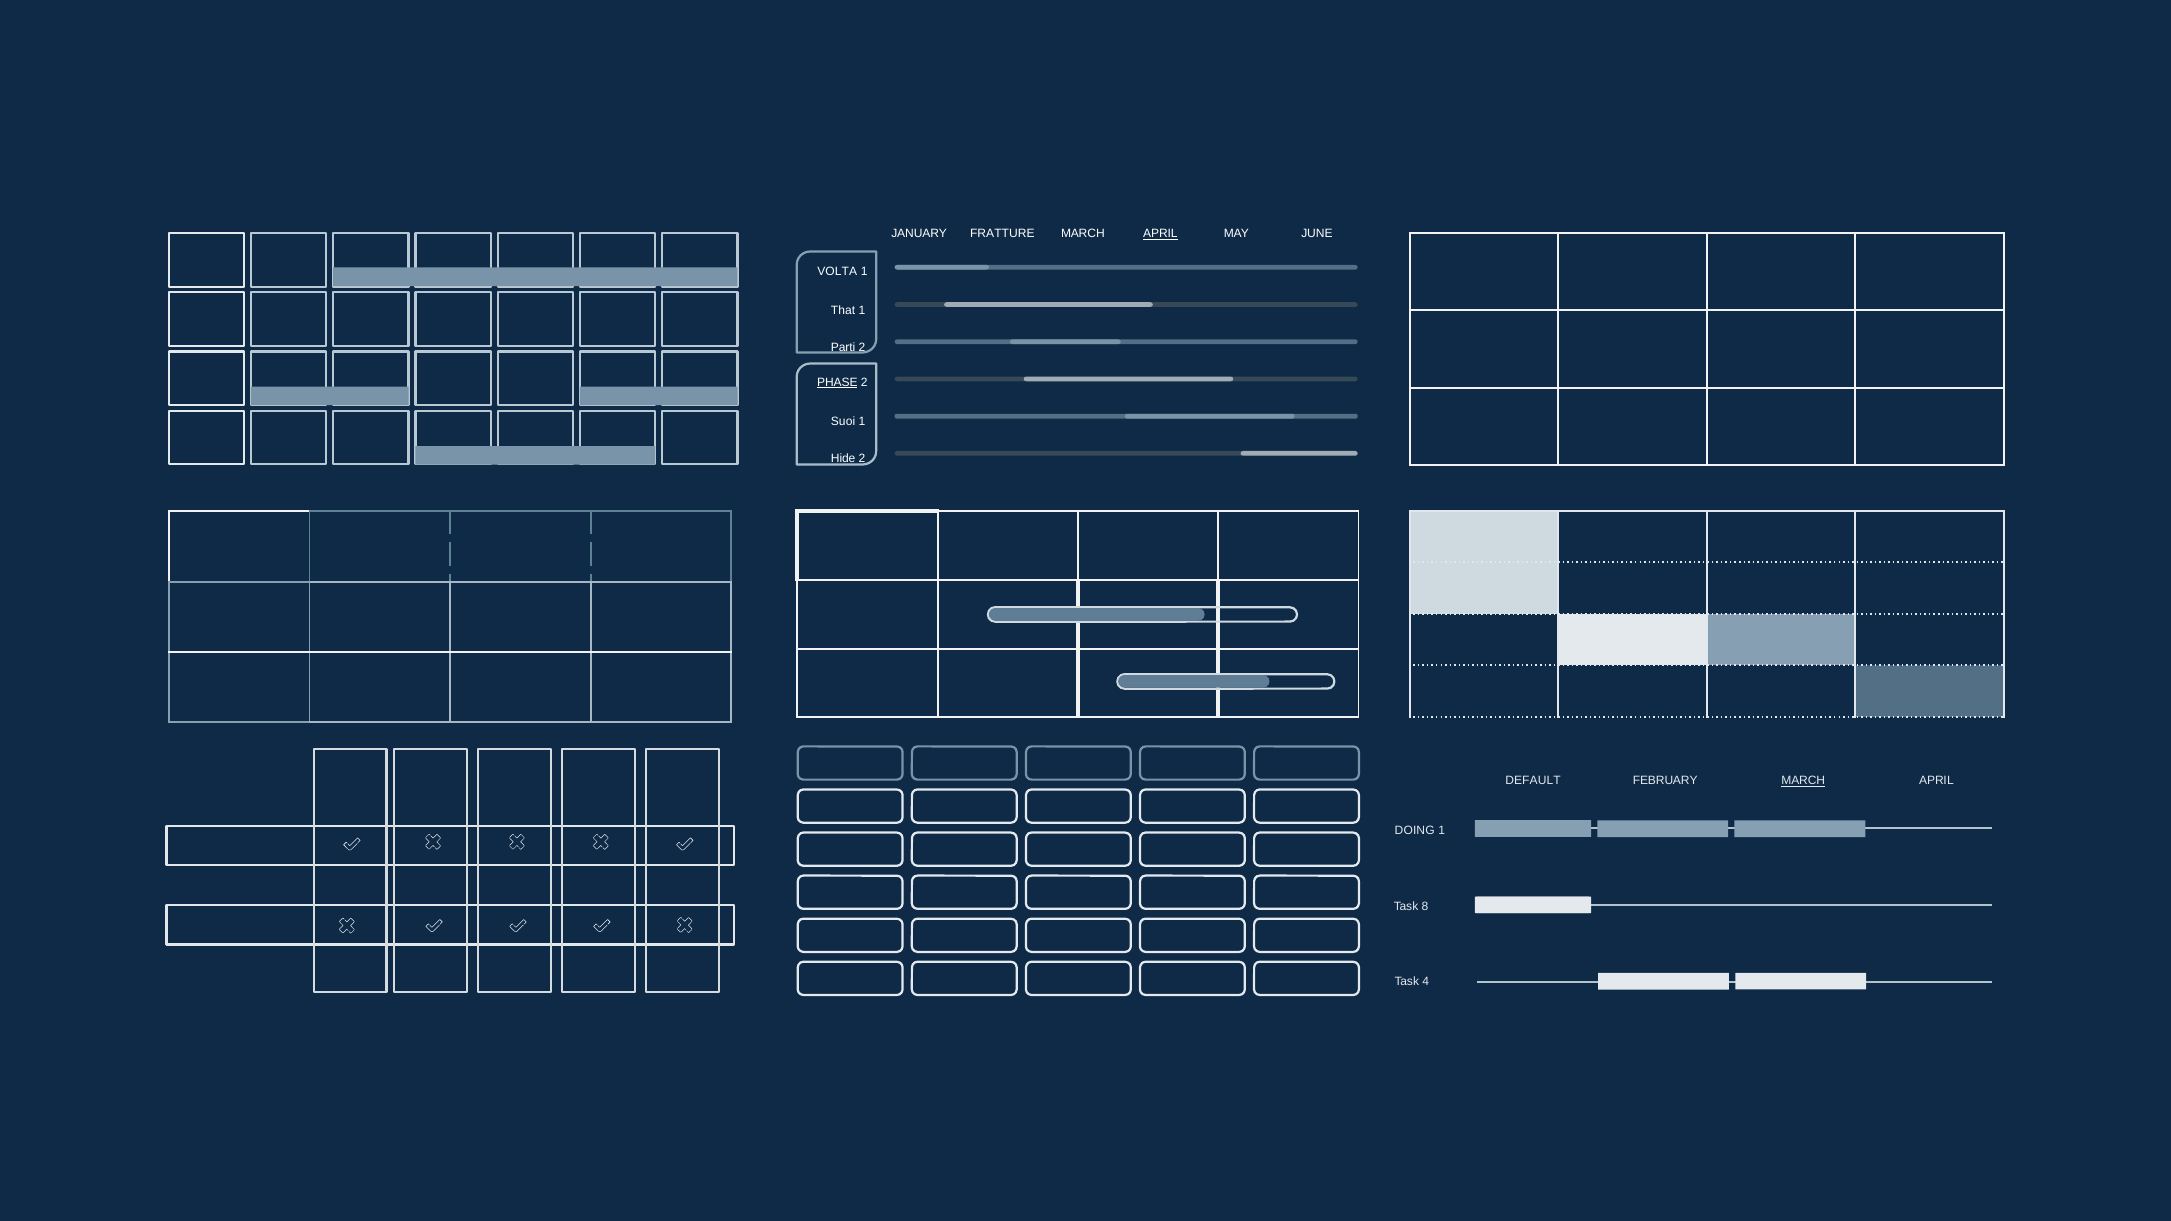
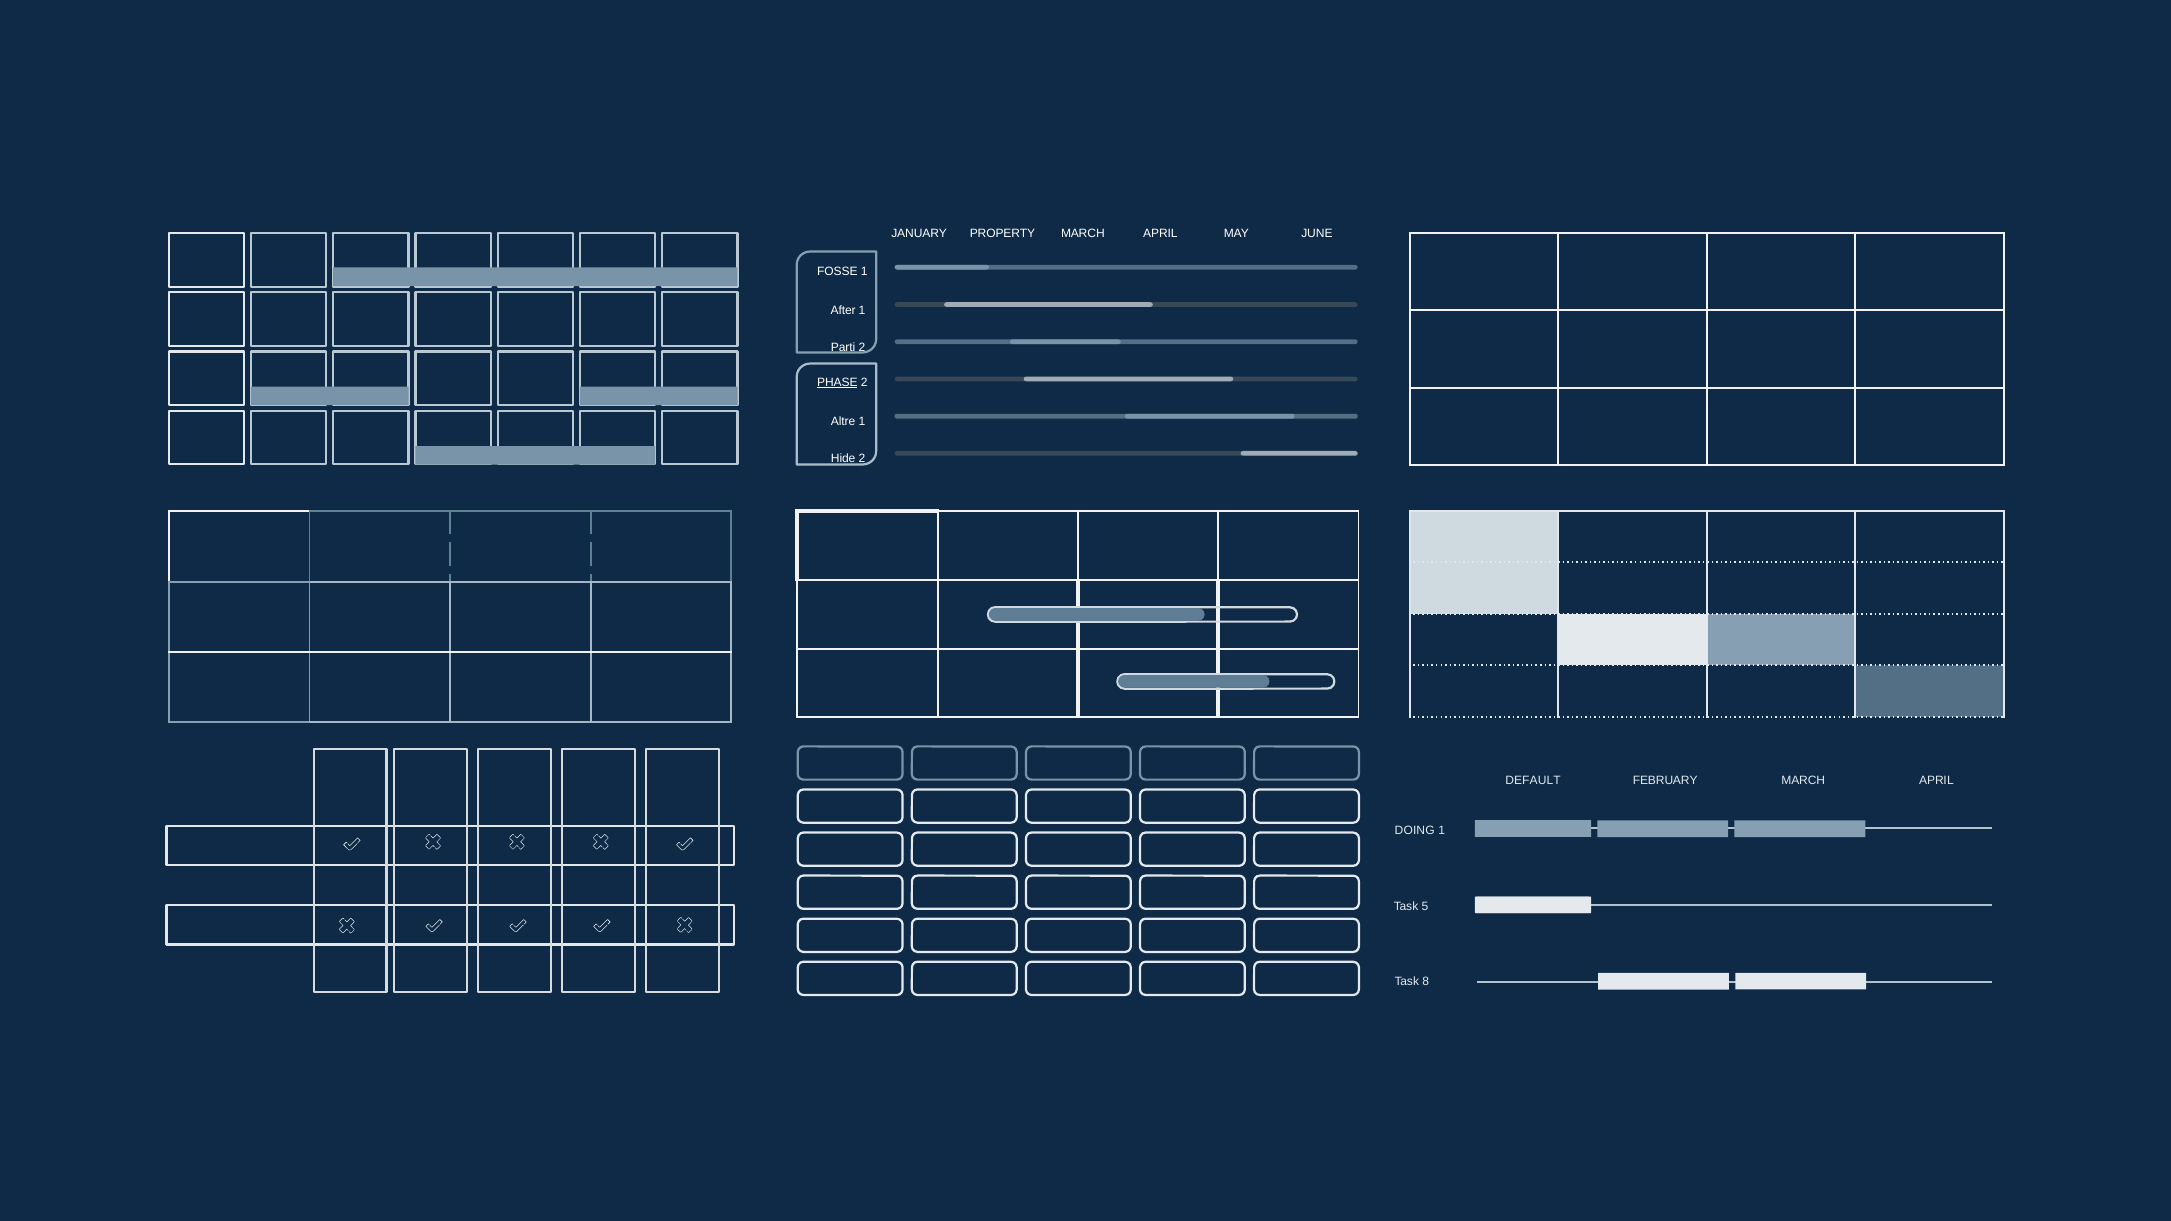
FRATTURE: FRATTURE -> PROPERTY (1002, 234)
APRIL underline: present -> none (1160, 234)
VOLTA: VOLTA -> FOSSE (837, 272)
That: That -> After (843, 310)
Suoi: Suoi -> Altre (843, 422)
MARCH underline: present -> none (1803, 781)
8: 8 -> 5 (1425, 907)
4: 4 -> 8 (1426, 982)
